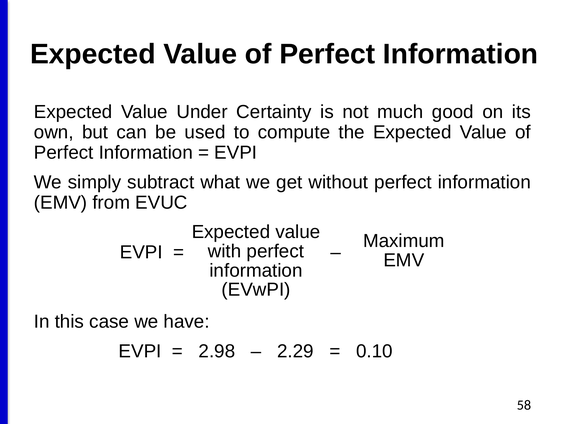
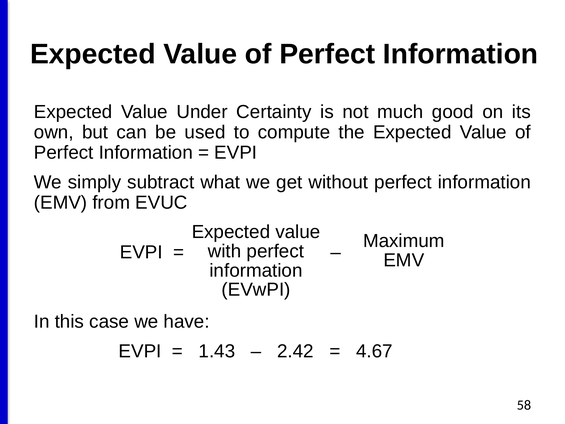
2.98: 2.98 -> 1.43 (217, 351)
2.29: 2.29 -> 2.42 (295, 351)
0.10: 0.10 -> 4.67 (374, 351)
